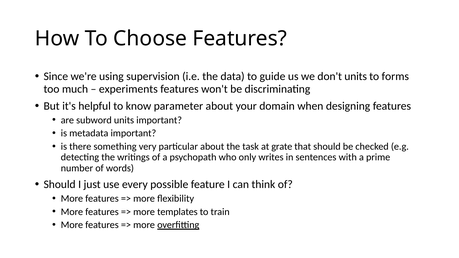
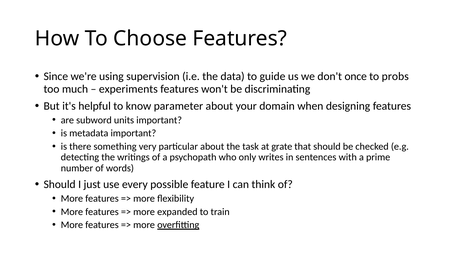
don't units: units -> once (356, 77)
forms: forms -> probs (395, 77)
templates: templates -> expanded (177, 212)
